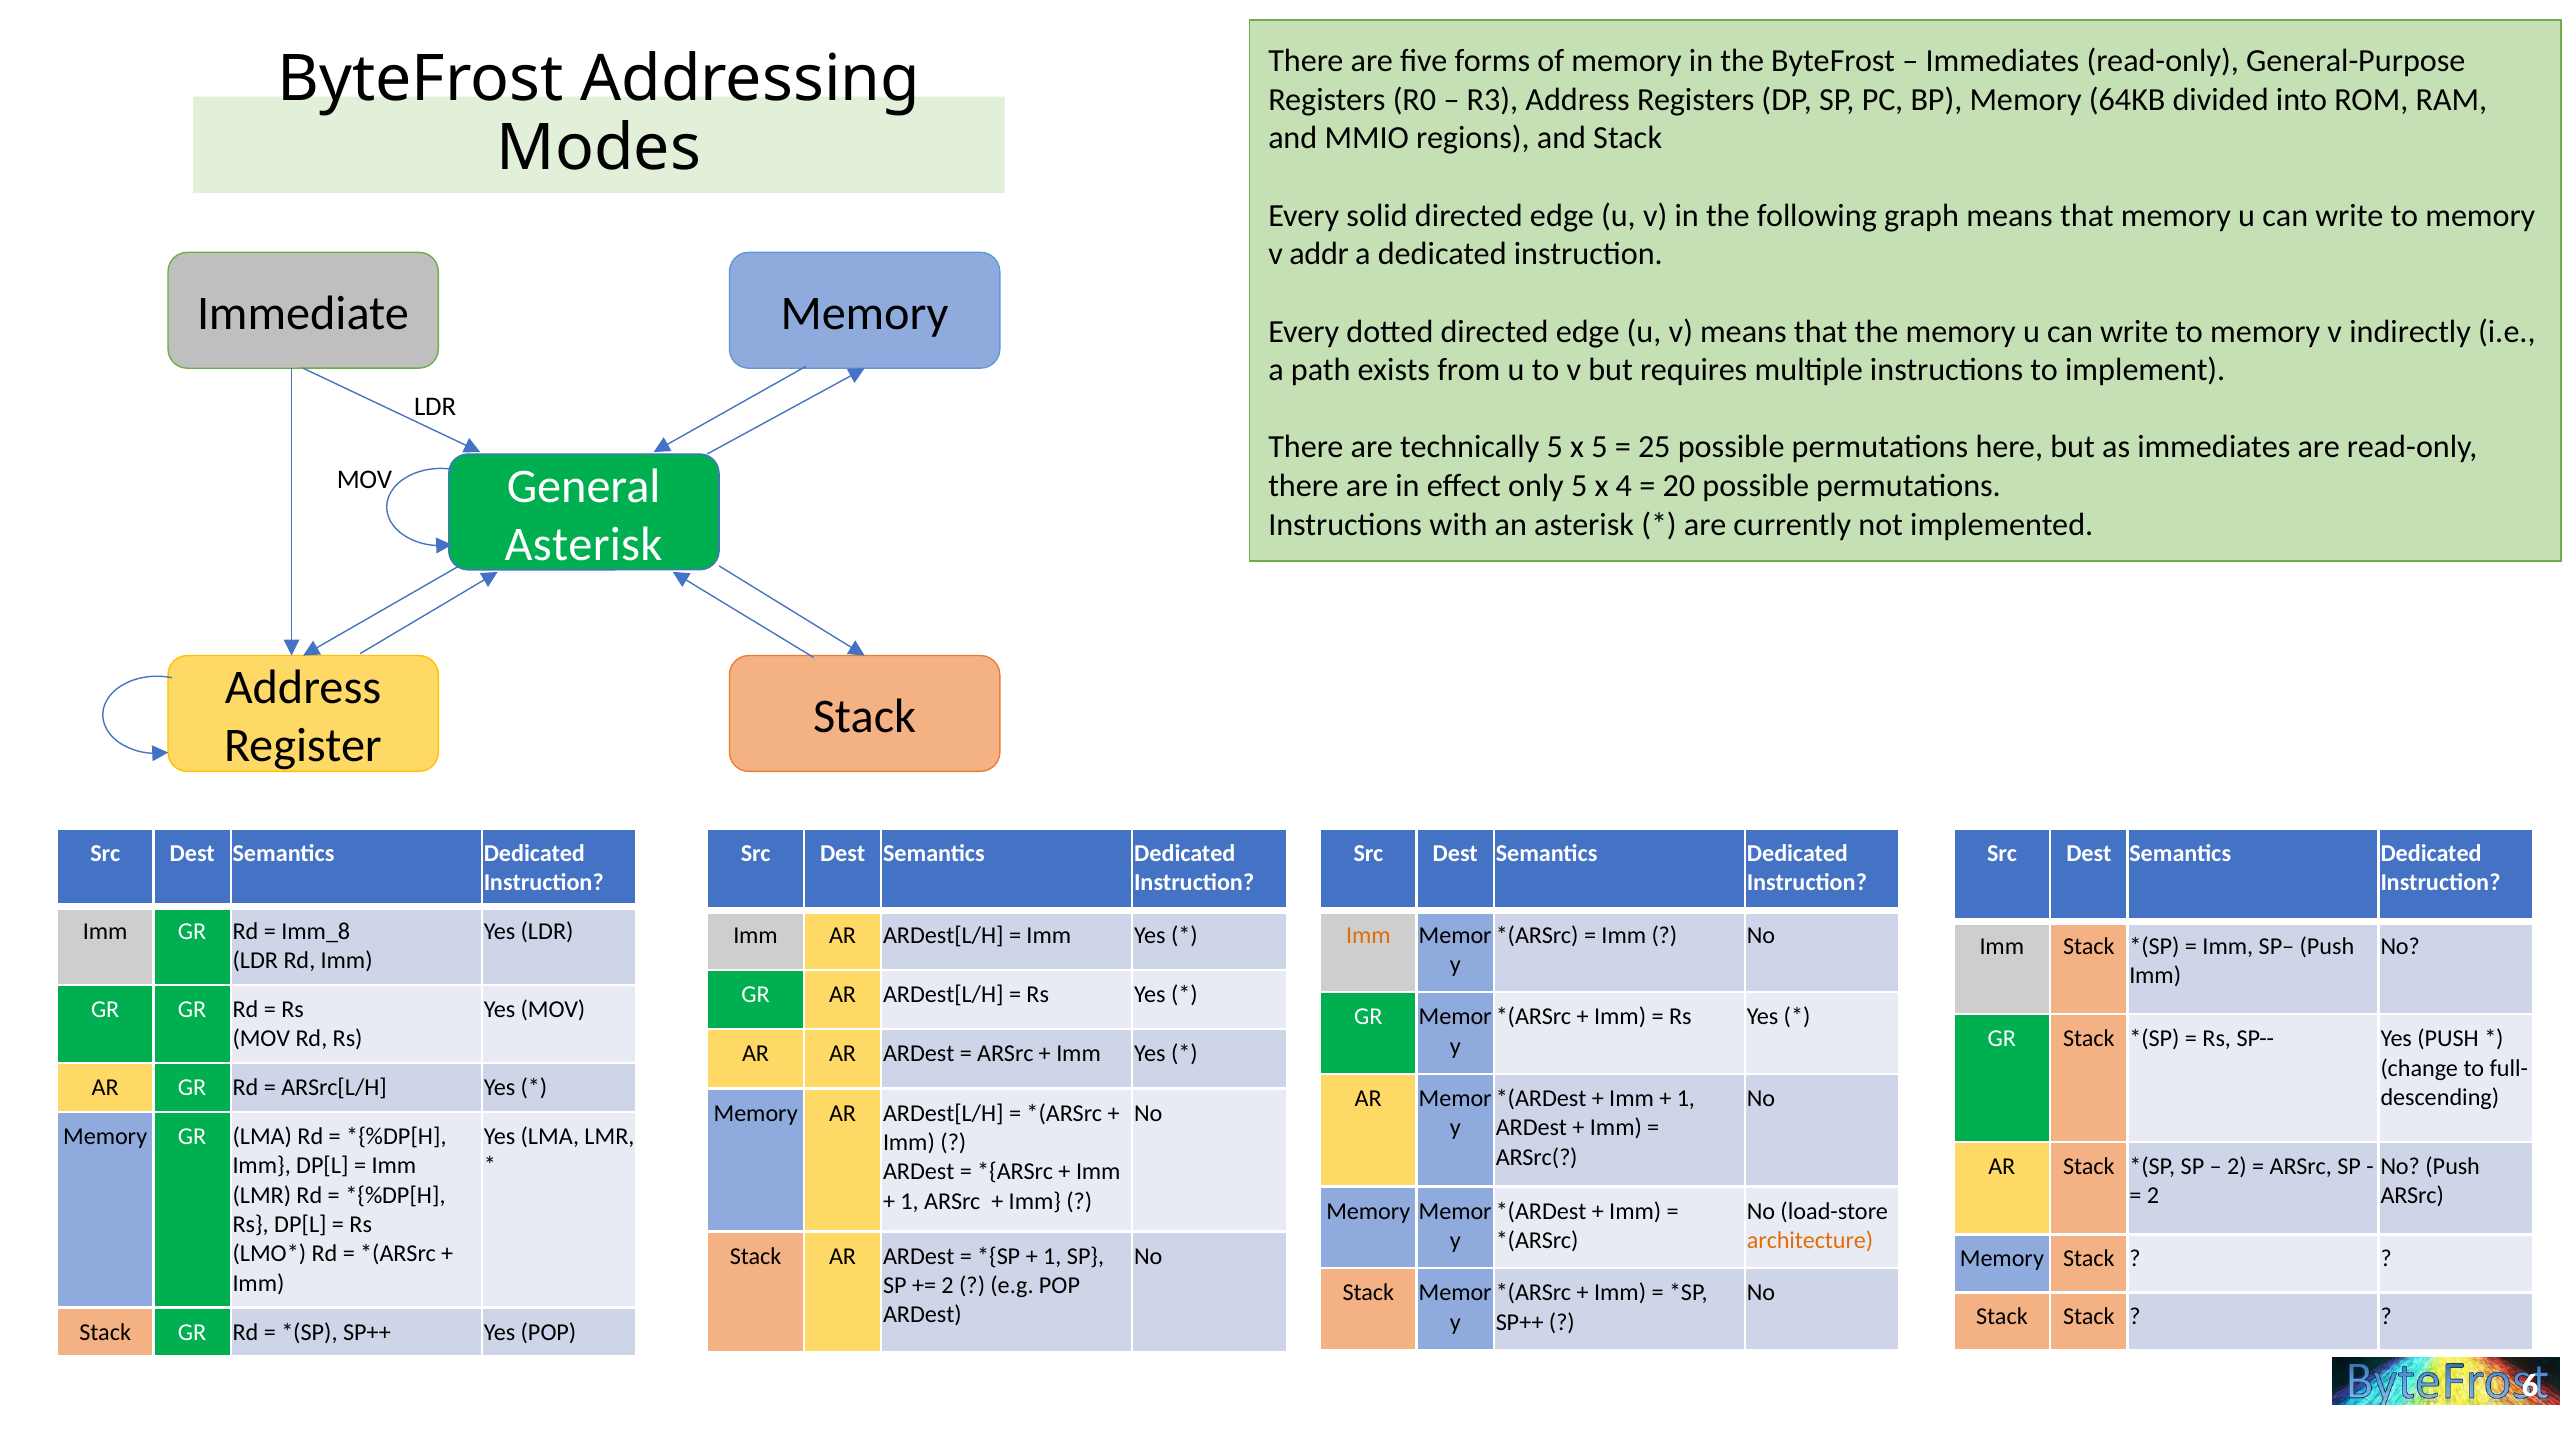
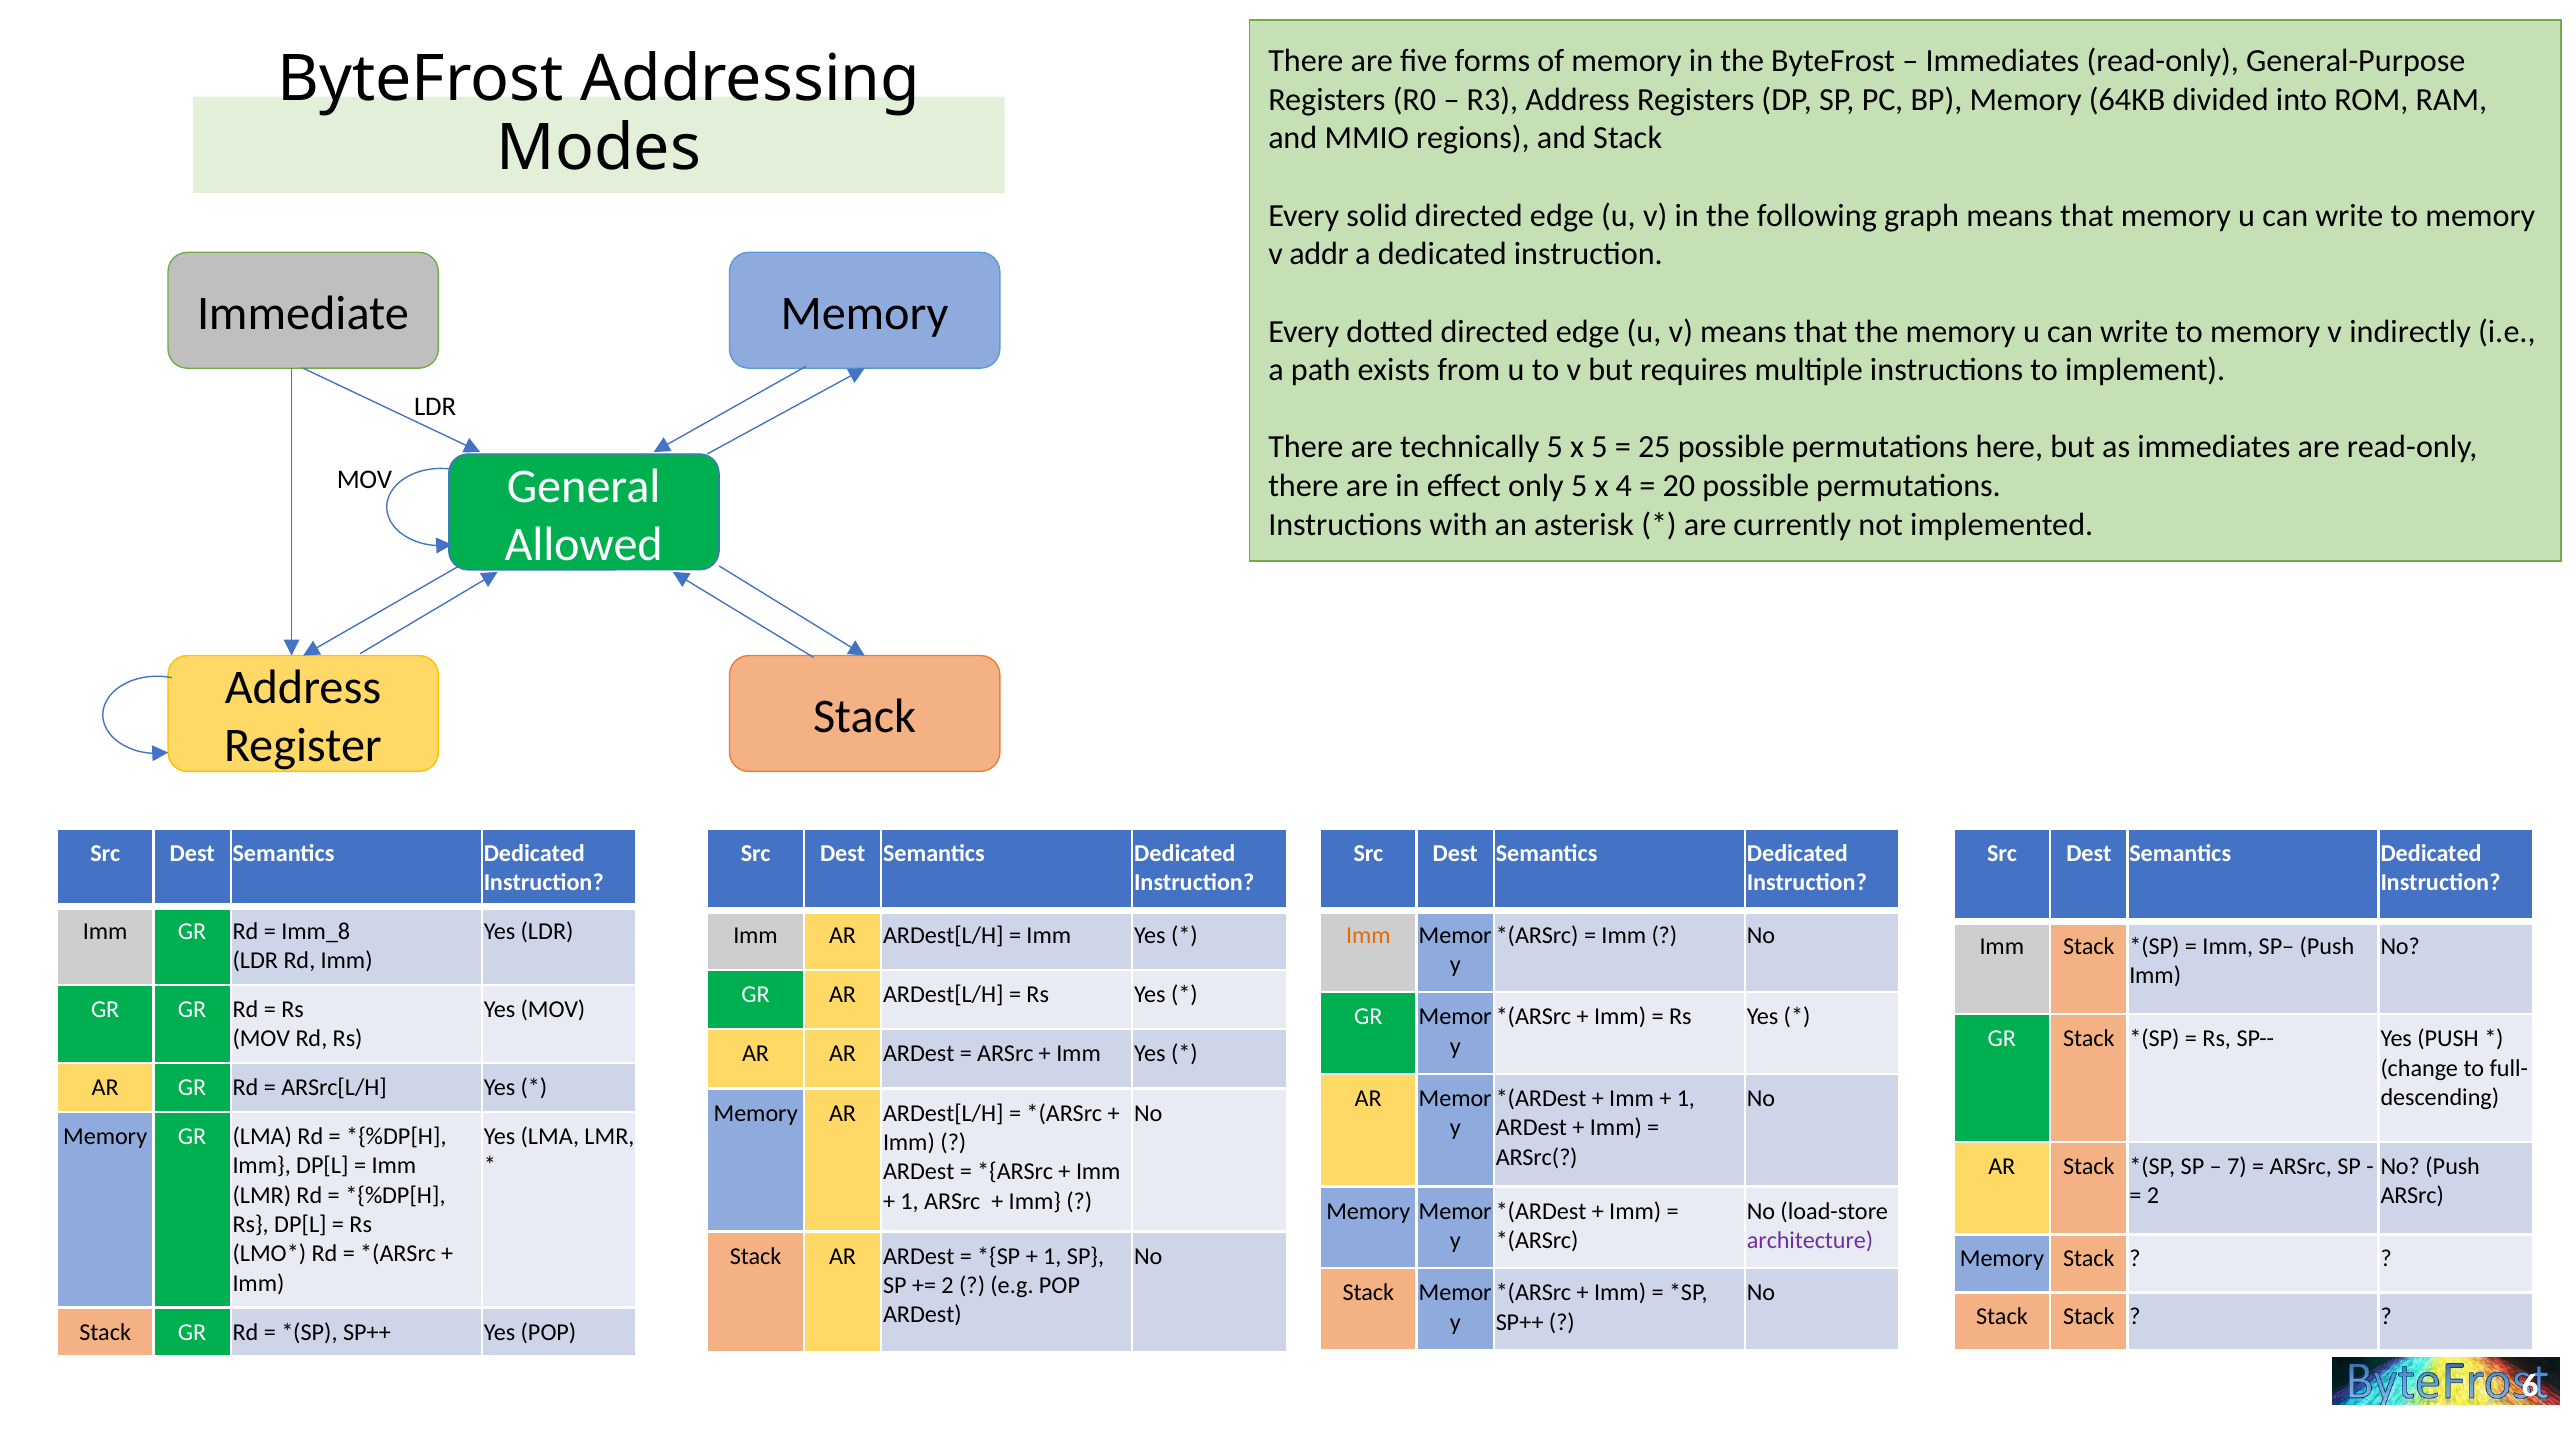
Asterisk: Asterisk -> Allowed (584, 544)
2: 2 -> 7 (2237, 1166)
architecture colour: orange -> purple (1810, 1241)
